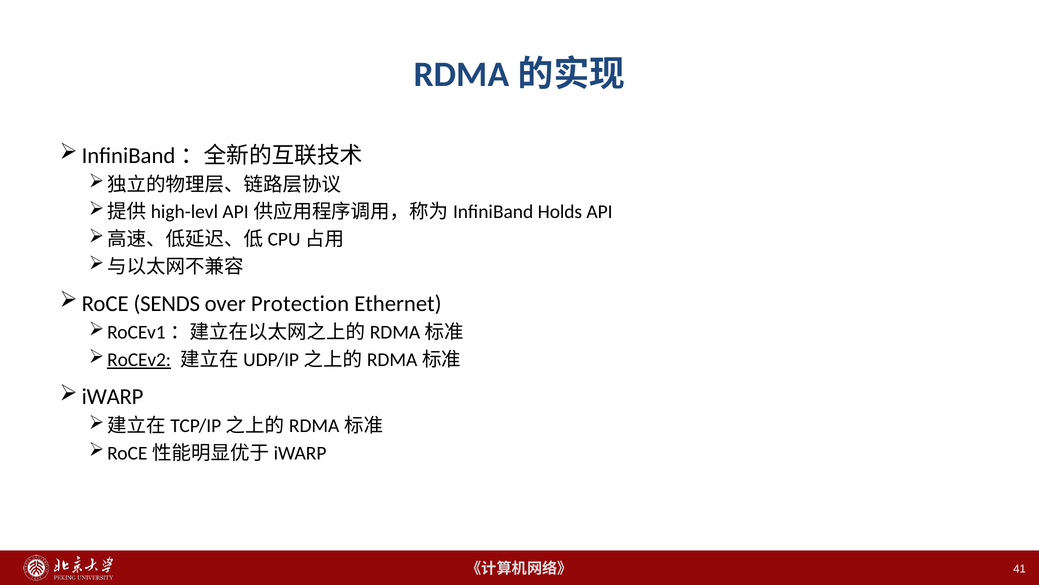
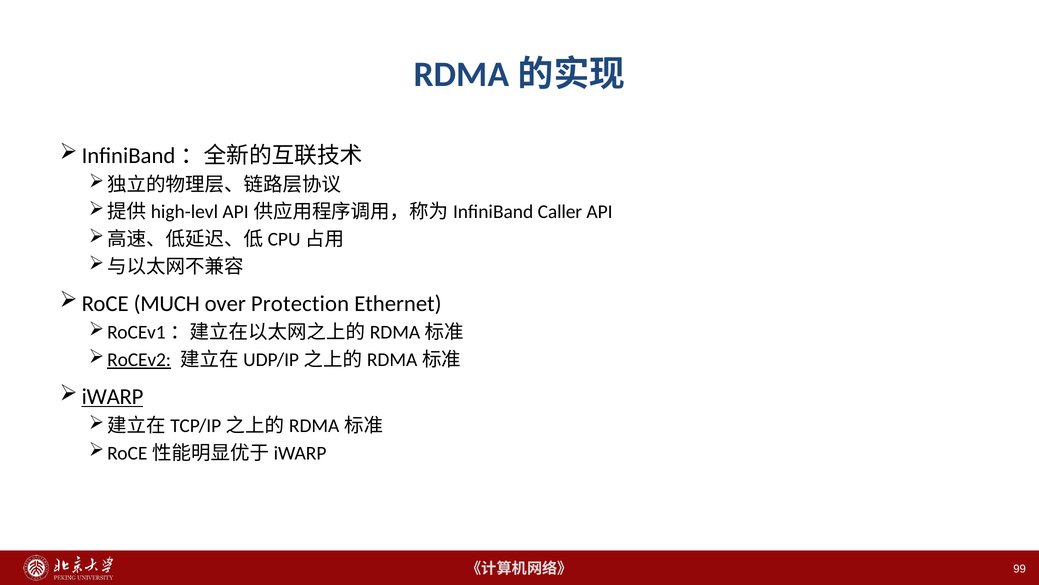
Holds: Holds -> Caller (560, 212)
SENDS: SENDS -> MUCH (167, 303)
iWARP underline: none -> present (113, 396)
41: 41 -> 99 (1020, 569)
